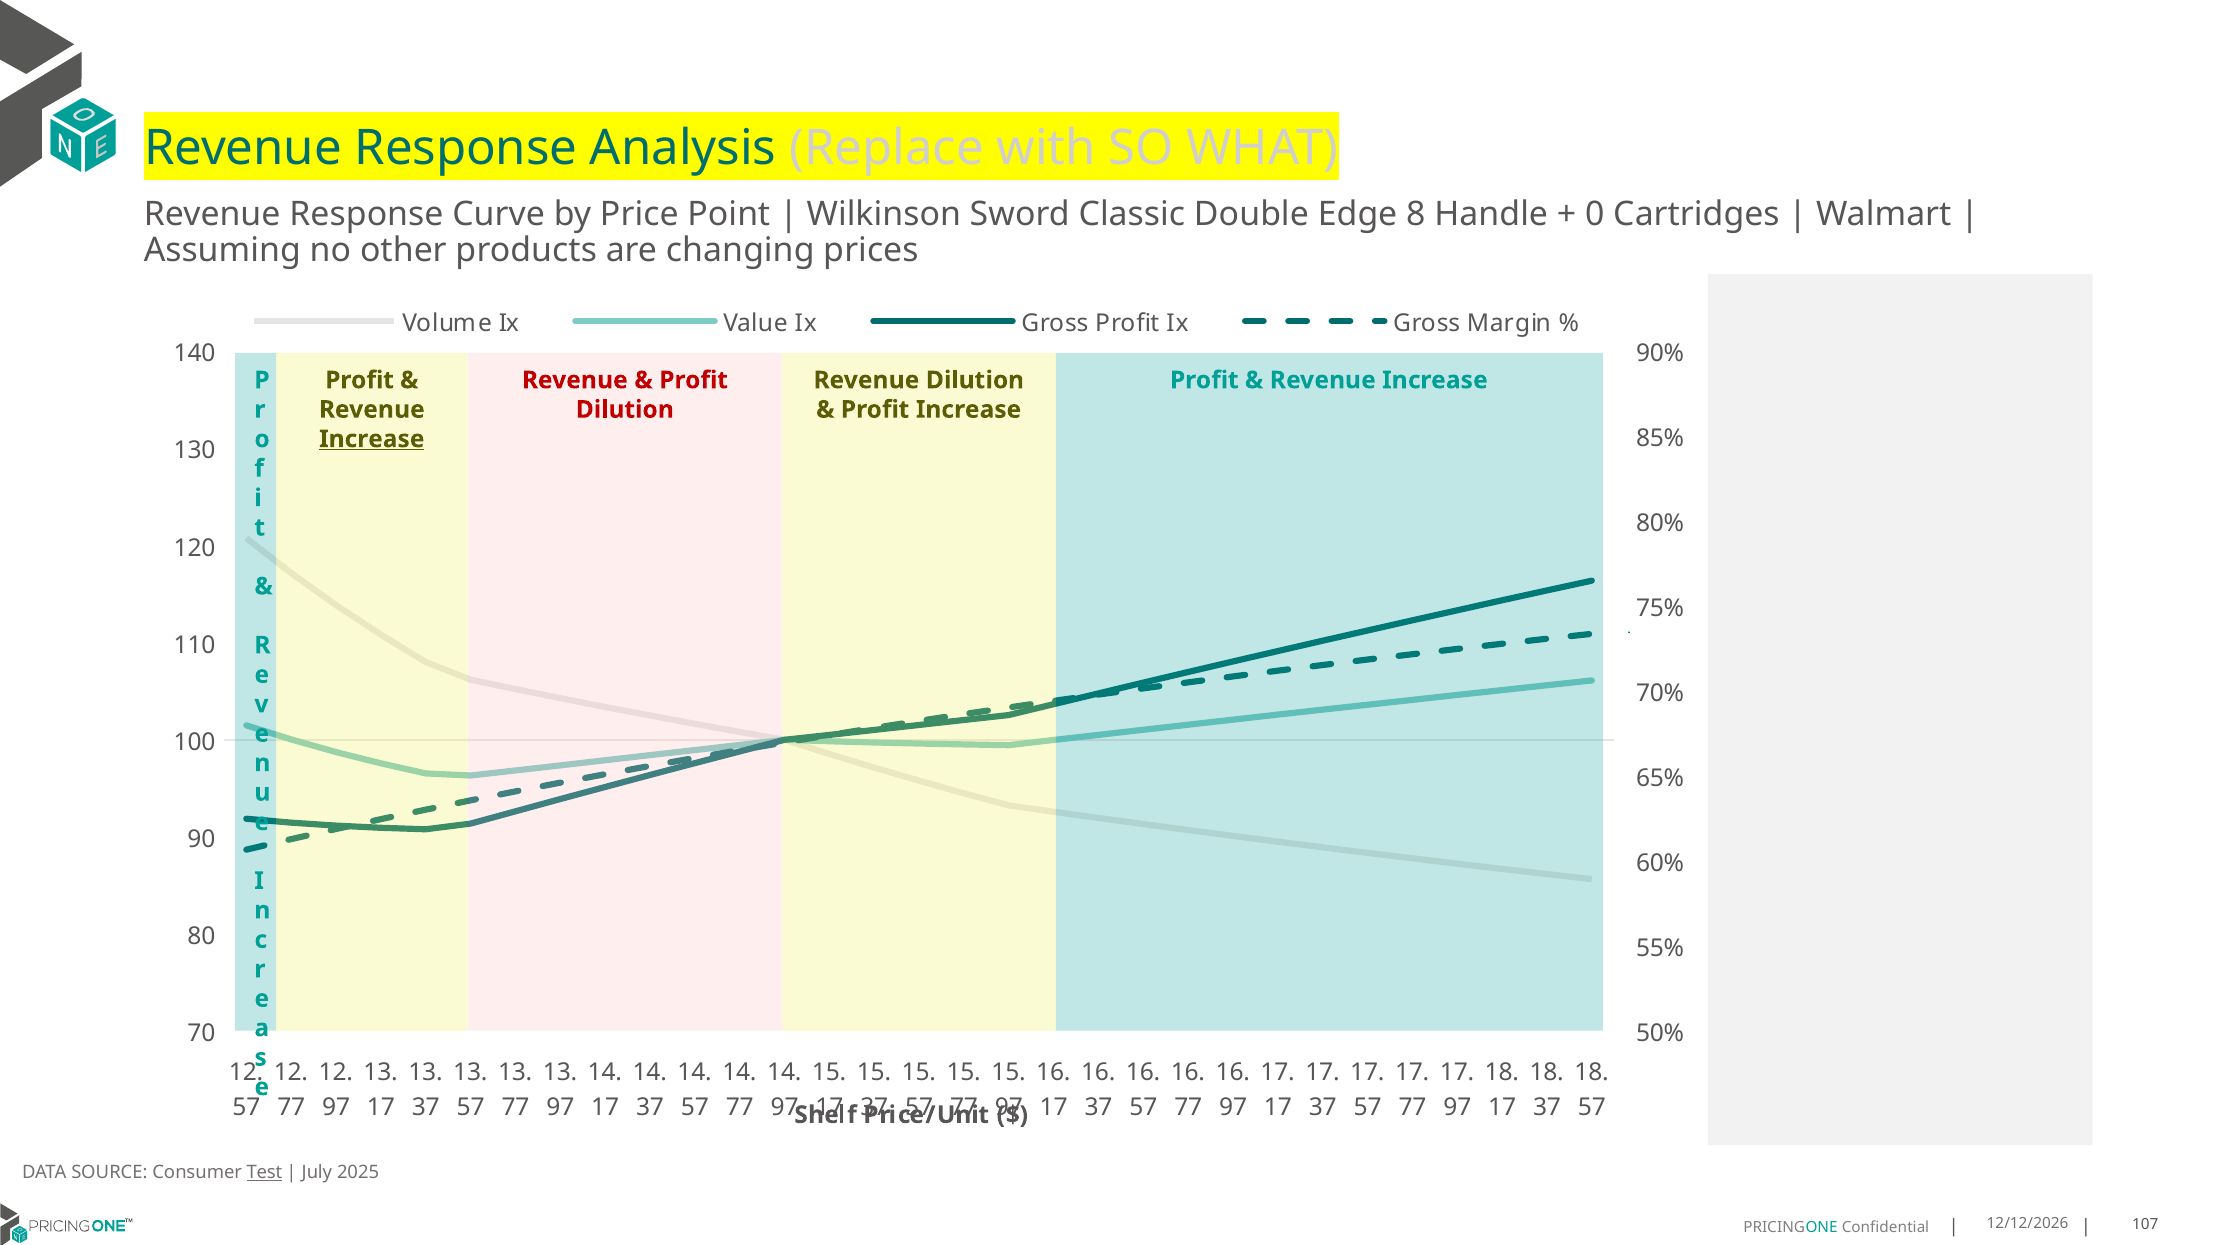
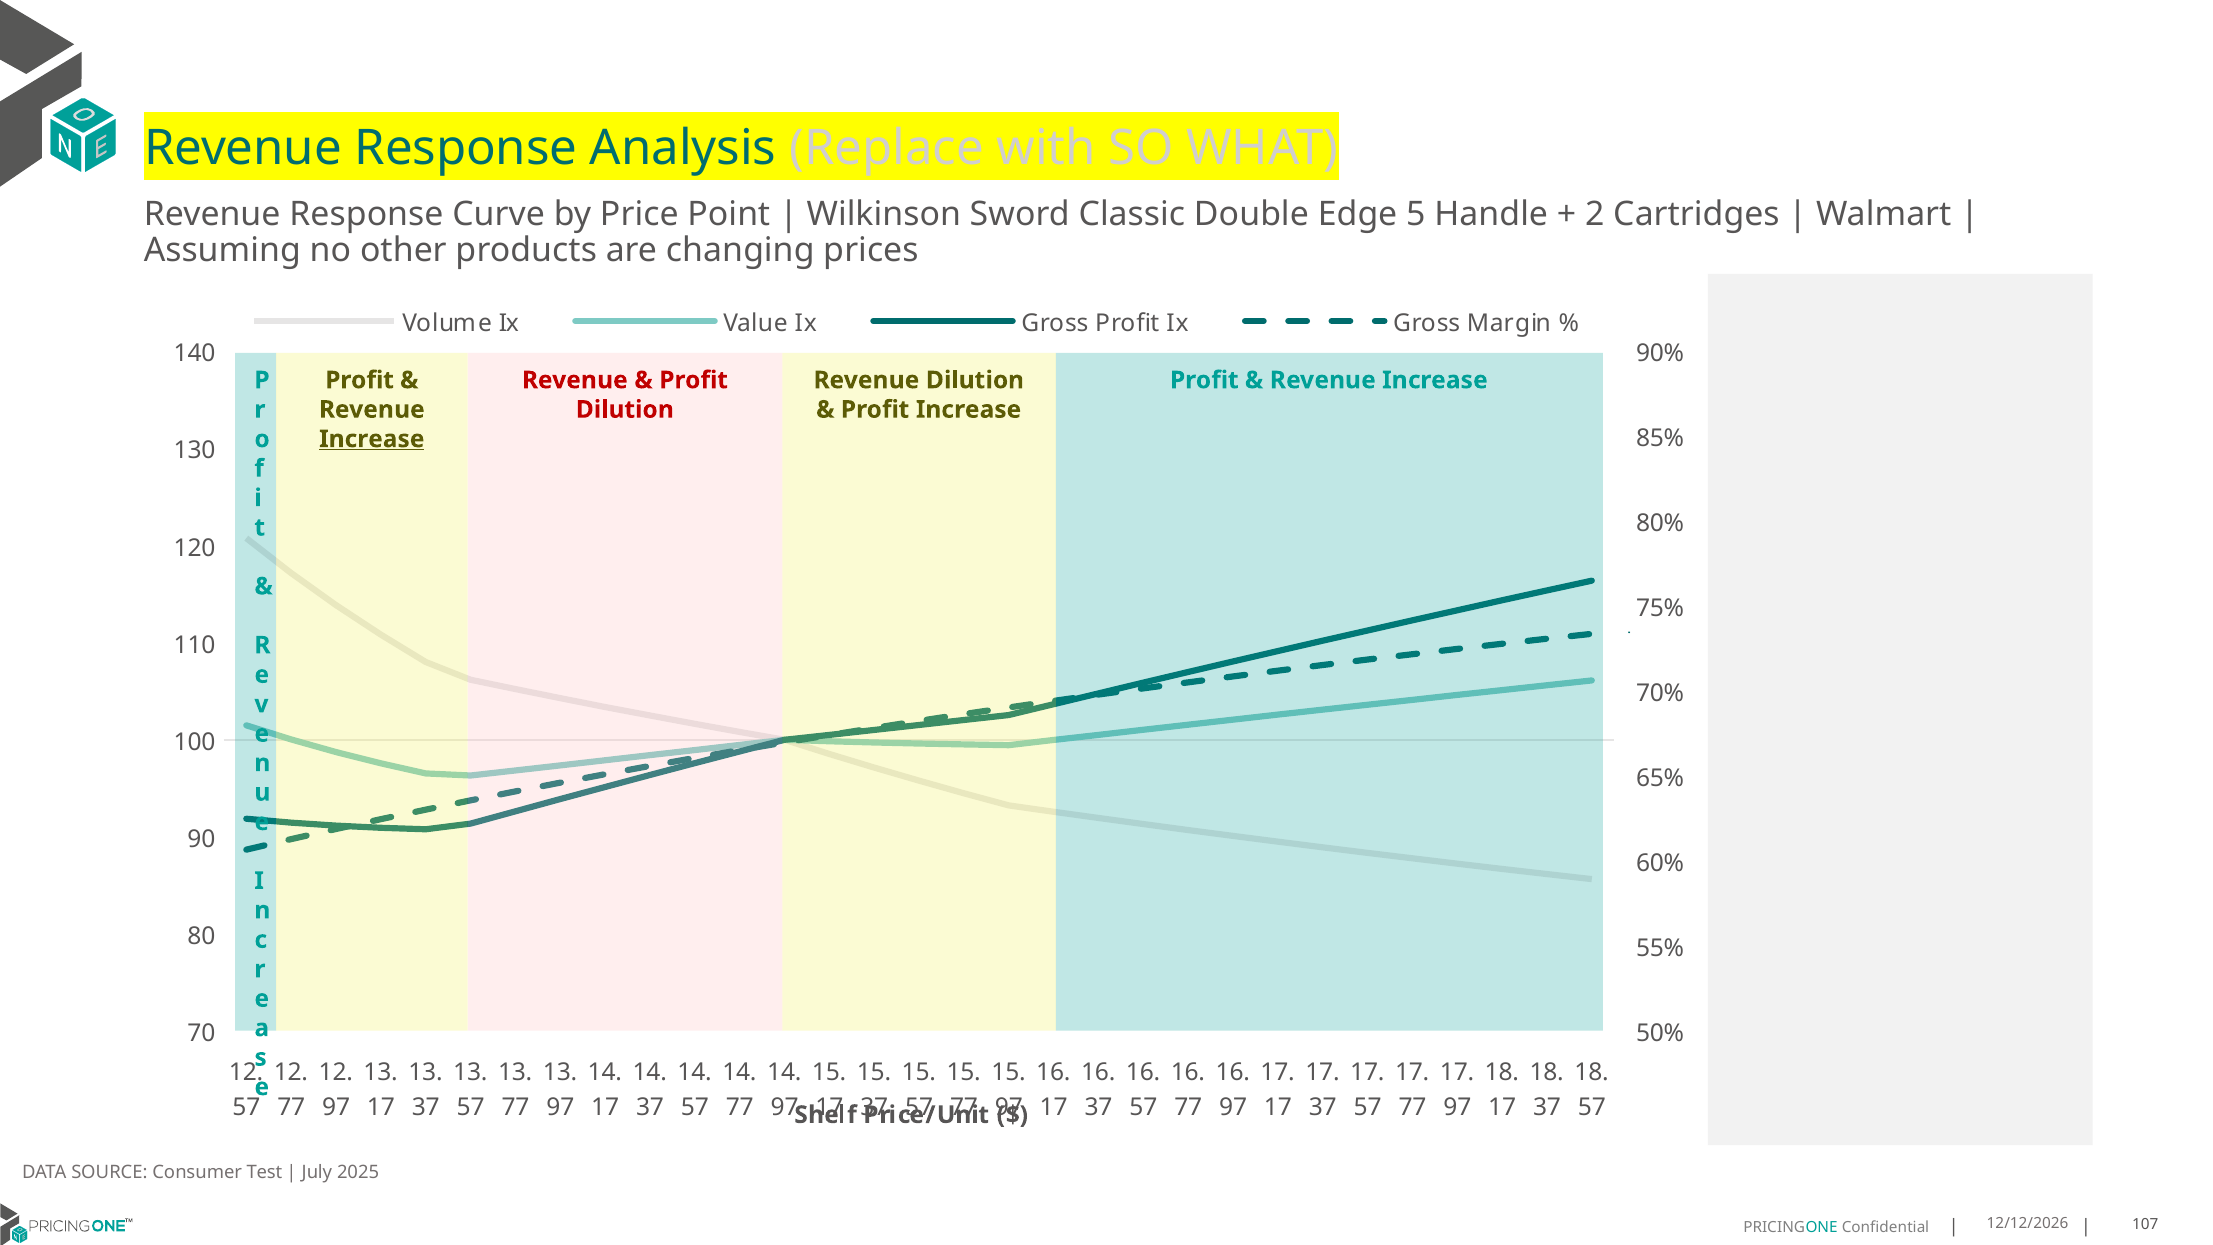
8: 8 -> 5 (1416, 214)
0: 0 -> 2 (1595, 214)
Test underline: present -> none (264, 1172)
